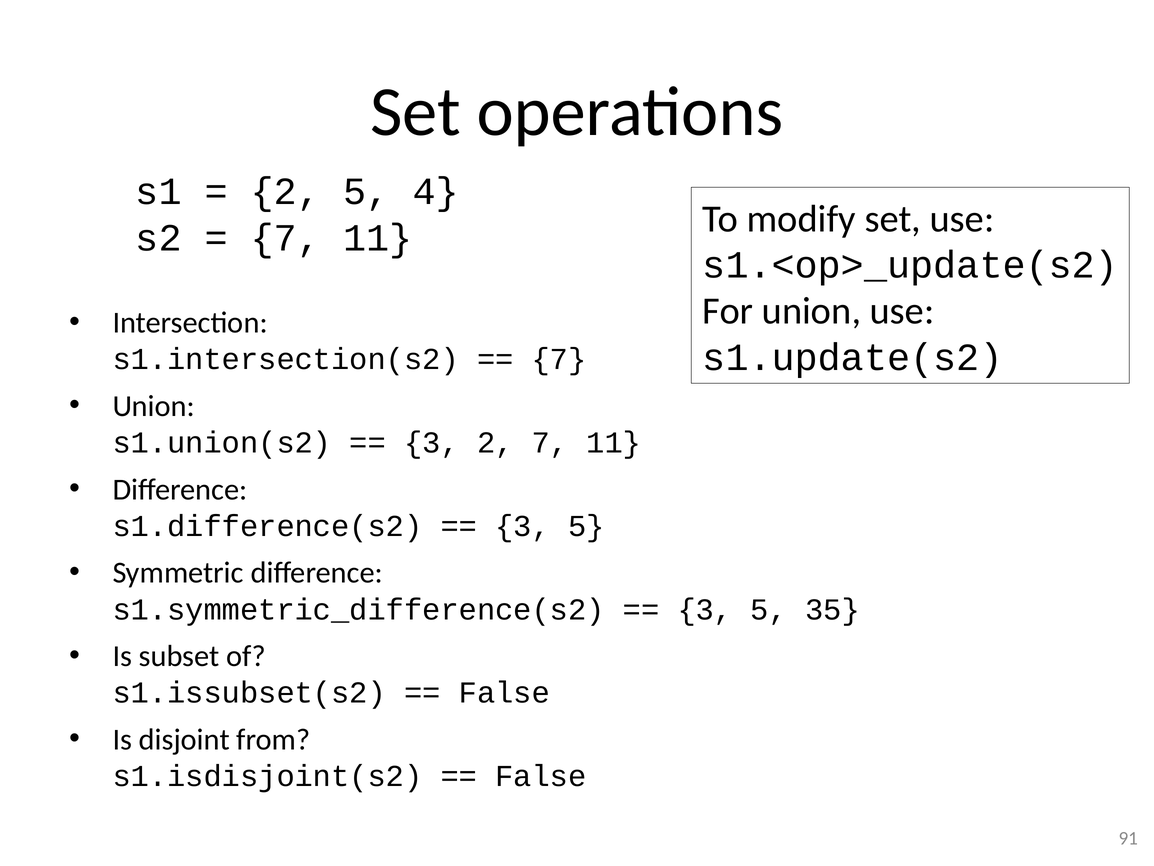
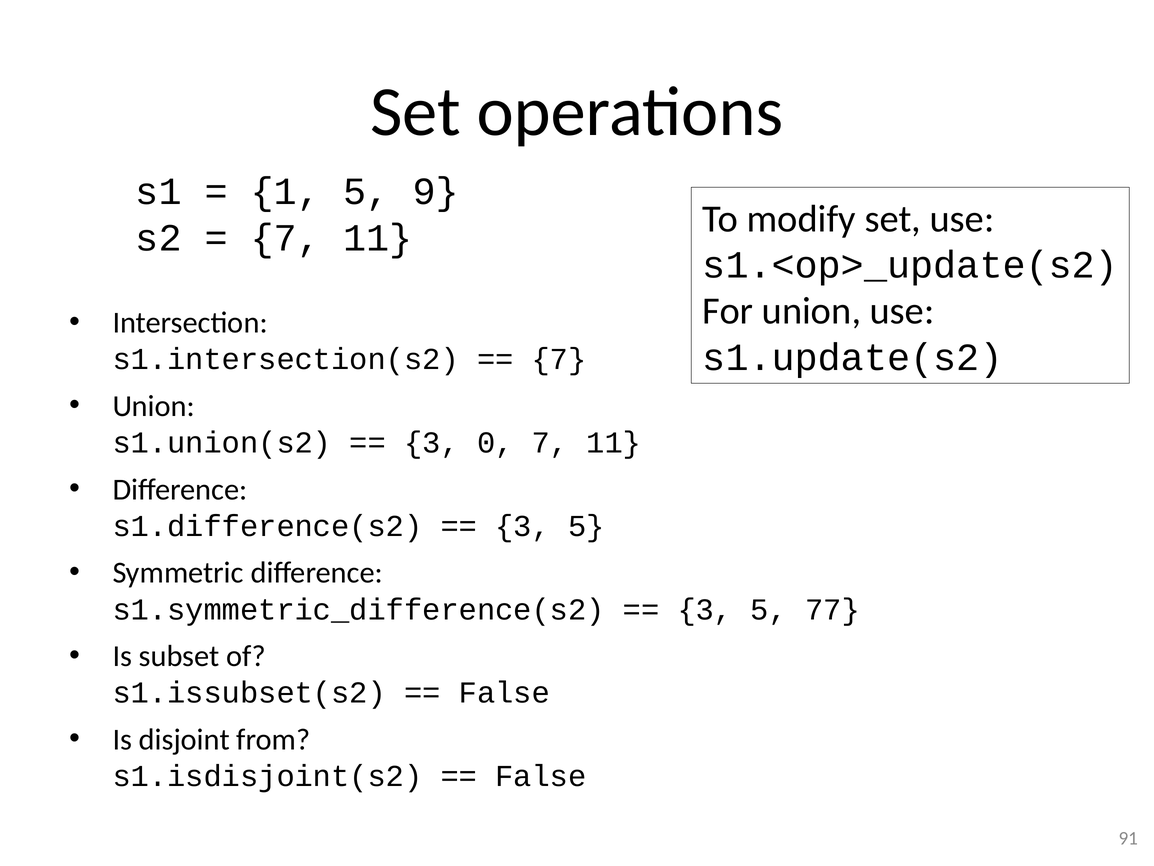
2: 2 -> 1 (286, 192)
4: 4 -> 9 (436, 192)
3 2: 2 -> 0 (495, 442)
35: 35 -> 77 (832, 609)
